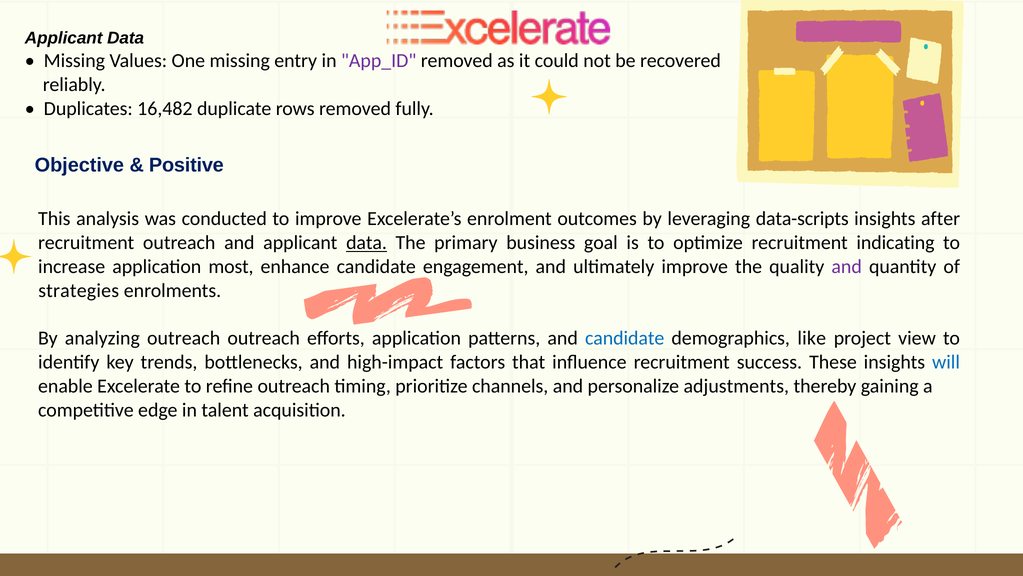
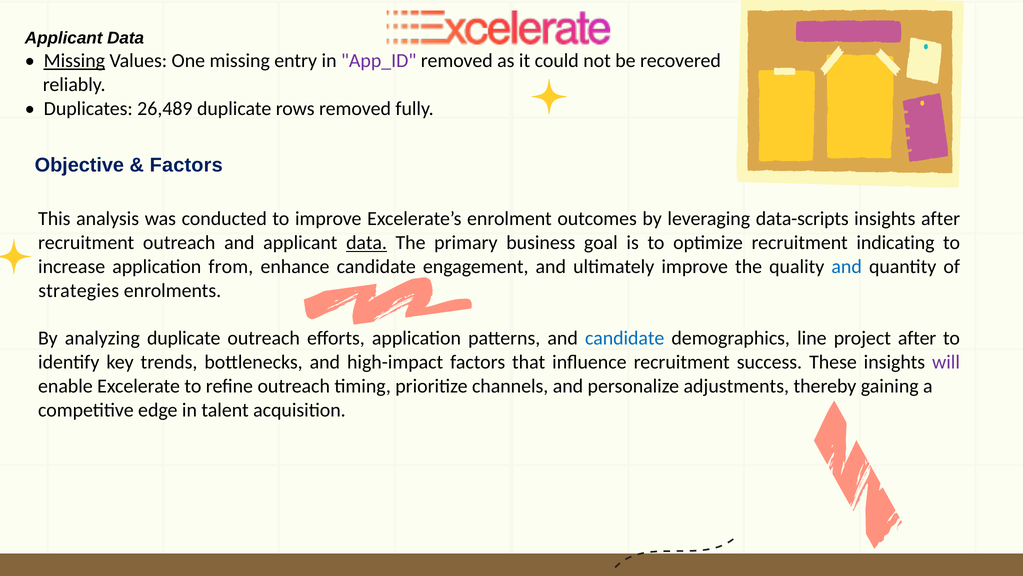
Missing underline: none -> present (74, 61)
16,482: 16,482 -> 26,489 (165, 108)
Positive: Positive -> Factors (186, 165)
most: most -> from (231, 266)
and colour: purple -> blue (847, 266)
analyzing outreach: outreach -> duplicate (184, 338)
like: like -> line (812, 338)
project view: view -> after (917, 338)
will colour: blue -> purple (946, 362)
